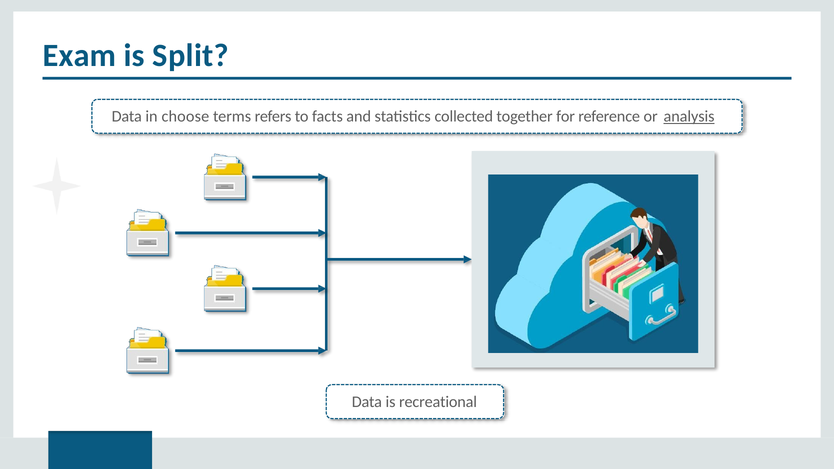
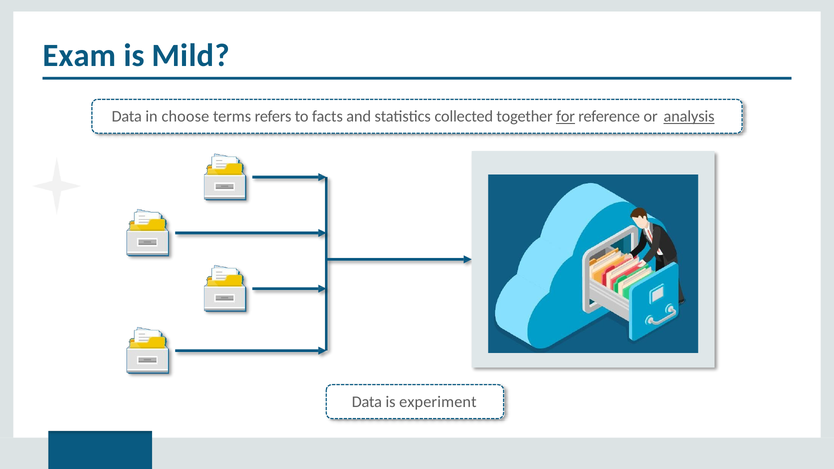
Split: Split -> Mild (191, 55)
for underline: none -> present (566, 116)
recreational: recreational -> experiment (438, 402)
